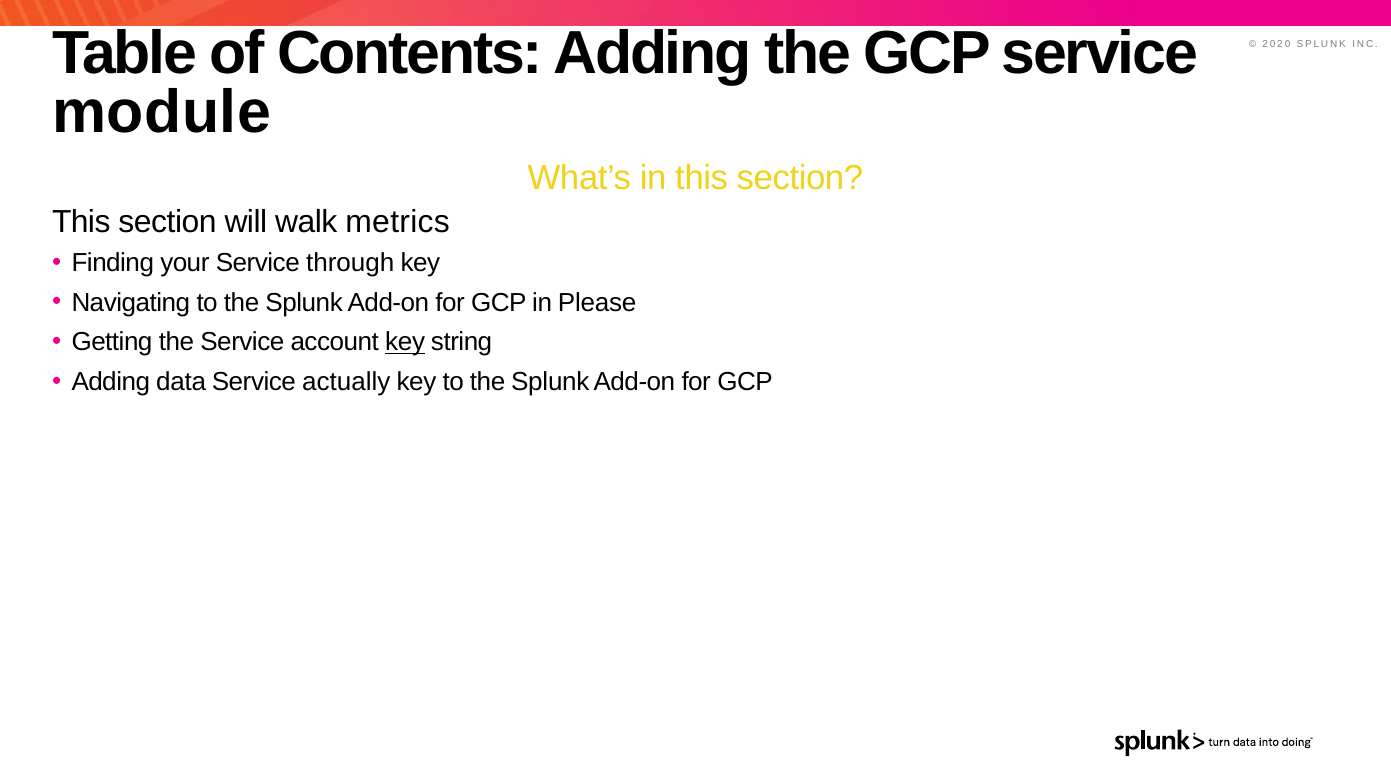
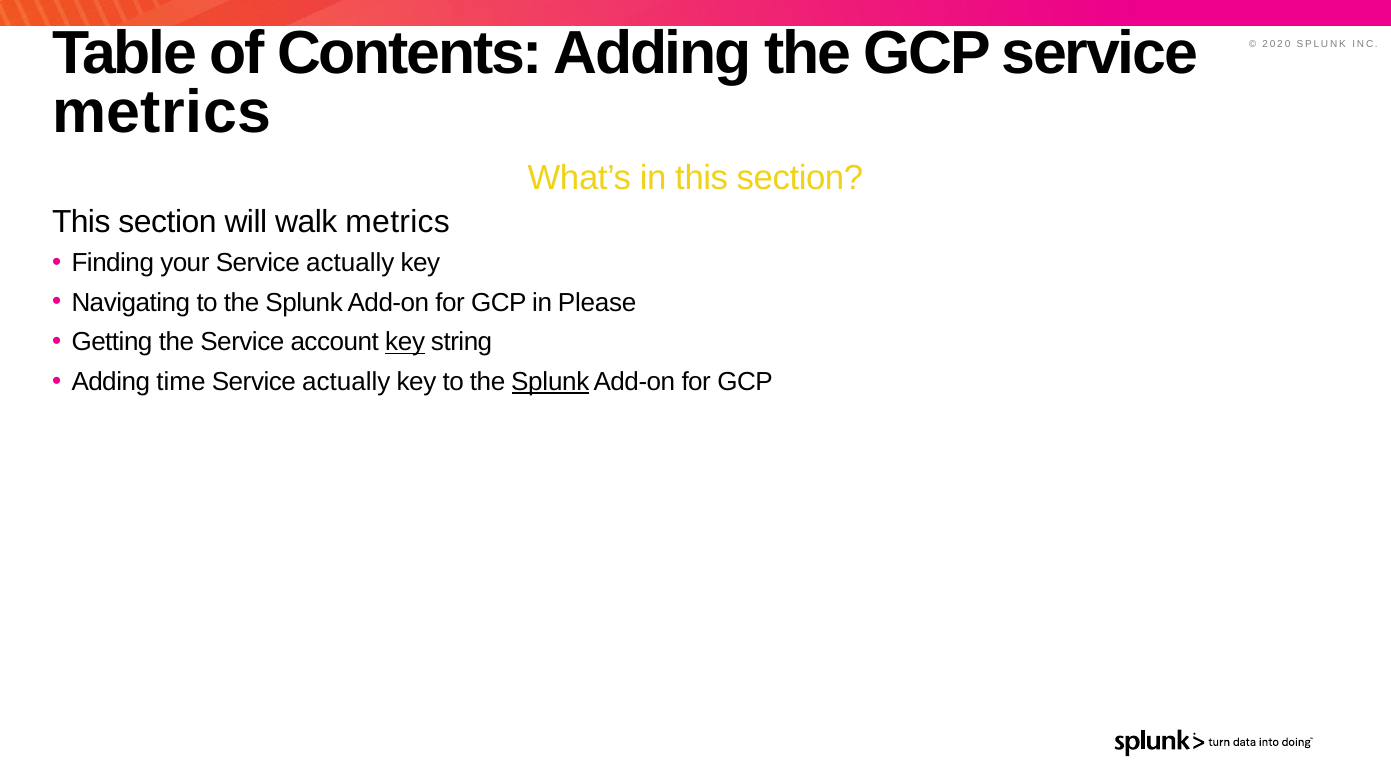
module: module -> metrics (162, 112)
your Service through: through -> actually (350, 263)
data: data -> time (181, 382)
Splunk underline: none -> present (550, 382)
